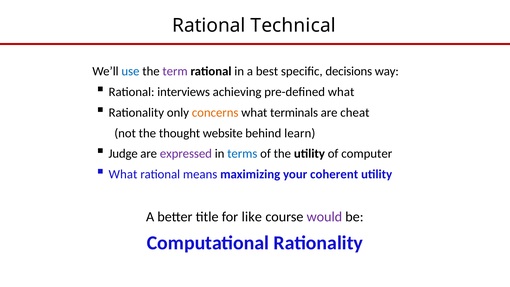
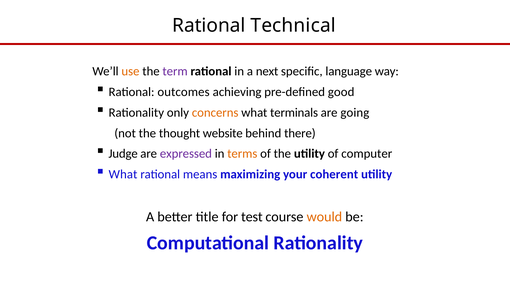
use colour: blue -> orange (130, 71)
best: best -> next (267, 71)
decisions: decisions -> language (349, 71)
interviews: interviews -> outcomes (184, 92)
pre-defined what: what -> good (341, 92)
cheat: cheat -> going (355, 112)
learn: learn -> there (300, 133)
terms colour: blue -> orange (242, 154)
like: like -> test (252, 217)
would colour: purple -> orange (324, 217)
